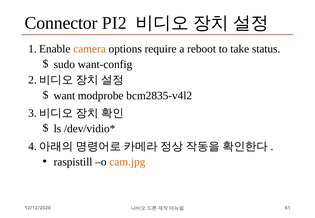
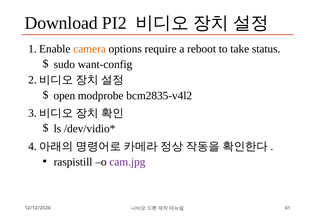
Connector: Connector -> Download (61, 23)
want: want -> open (64, 96)
cam.jpg colour: orange -> purple (127, 162)
